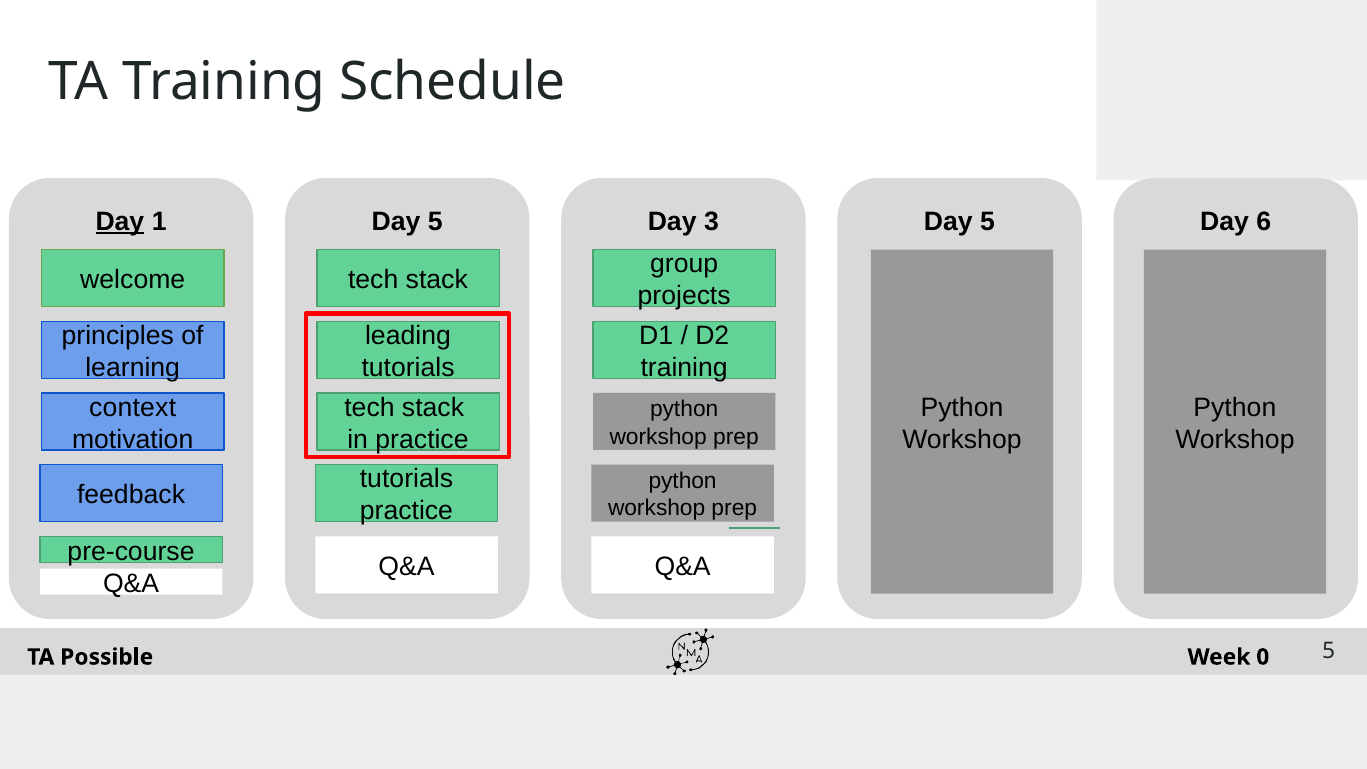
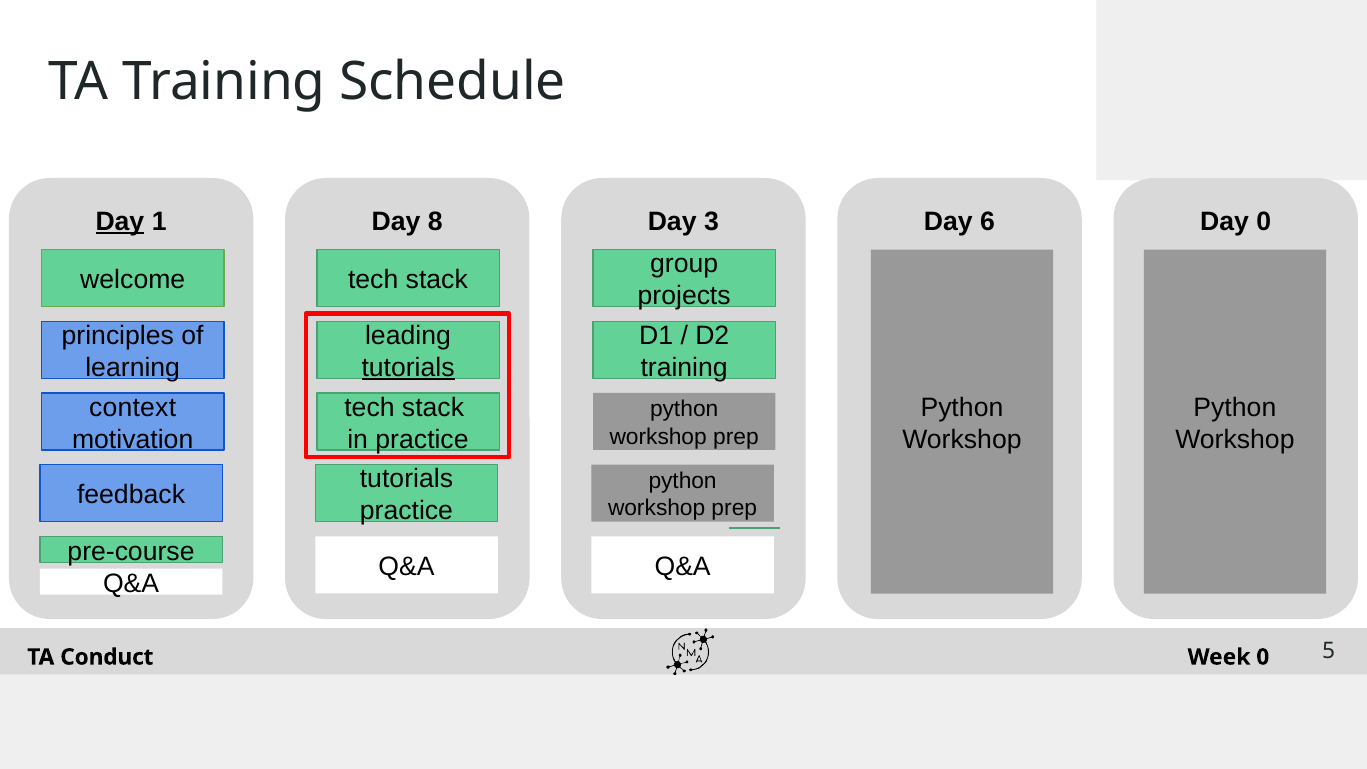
1 Day 5: 5 -> 8 (435, 221)
3 Day 5: 5 -> 6 (988, 221)
Day 6: 6 -> 0 (1264, 221)
tutorials underline: none -> present (408, 368)
Possible: Possible -> Conduct (107, 657)
